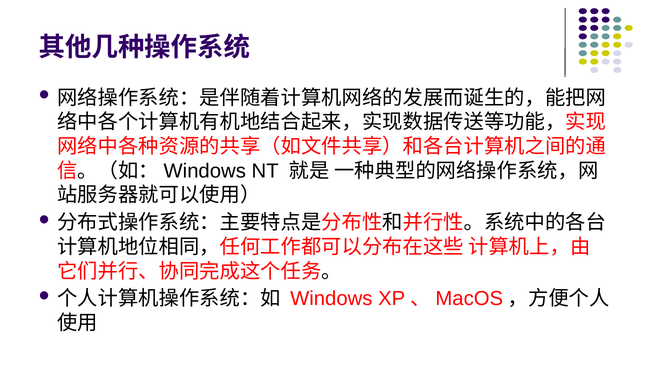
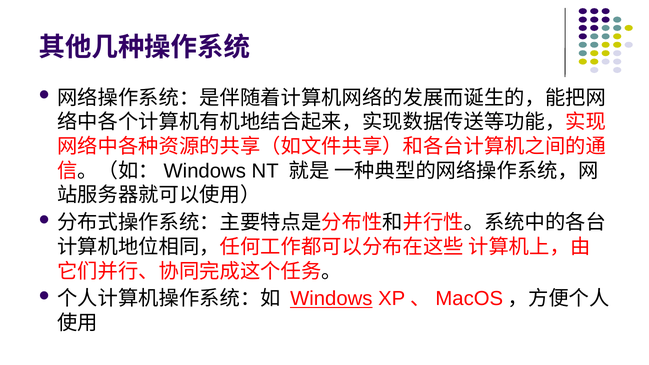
Windows underline: none -> present (331, 299)
